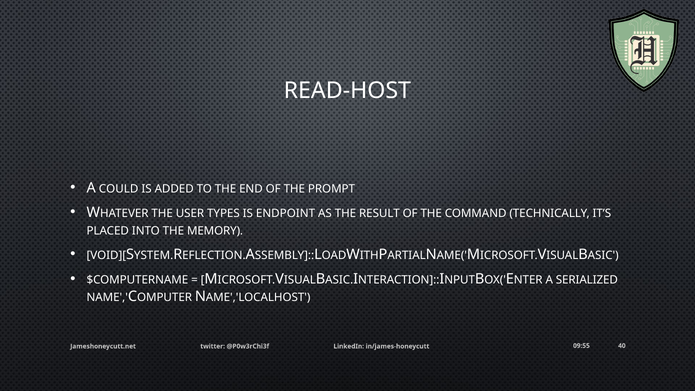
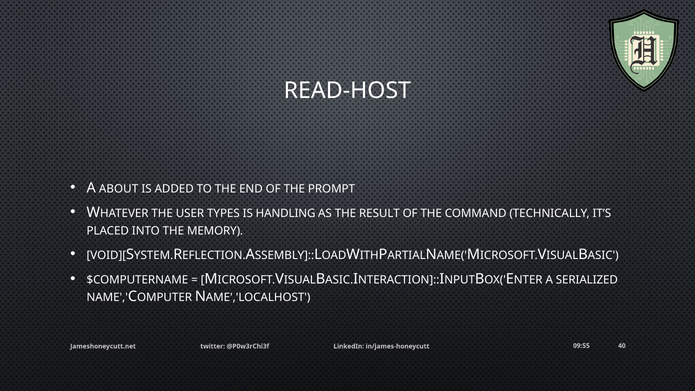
COULD: COULD -> ABOUT (119, 189)
ENDPOINT: ENDPOINT -> HANDLING (286, 213)
